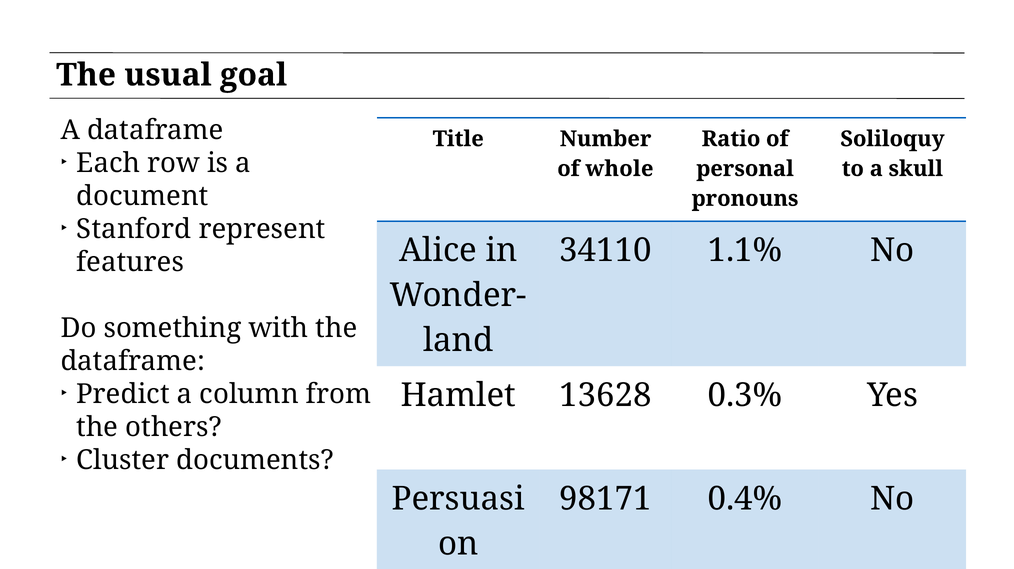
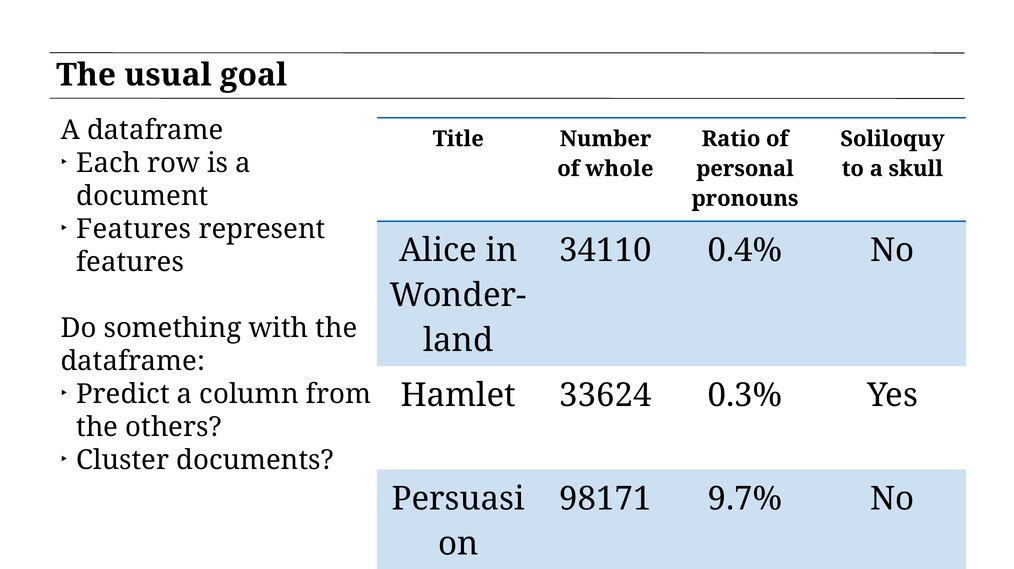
Stanford: Stanford -> Features (134, 229)
1.1%: 1.1% -> 0.4% (745, 251)
13628: 13628 -> 33624 (606, 396)
0.4%: 0.4% -> 9.7% (745, 499)
